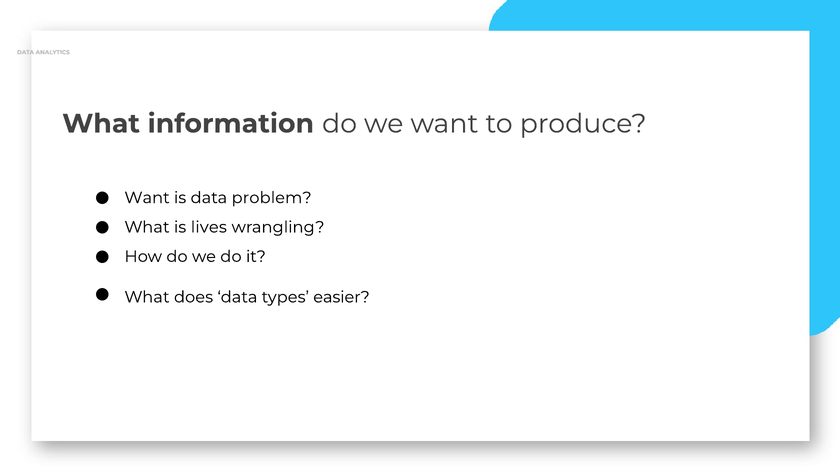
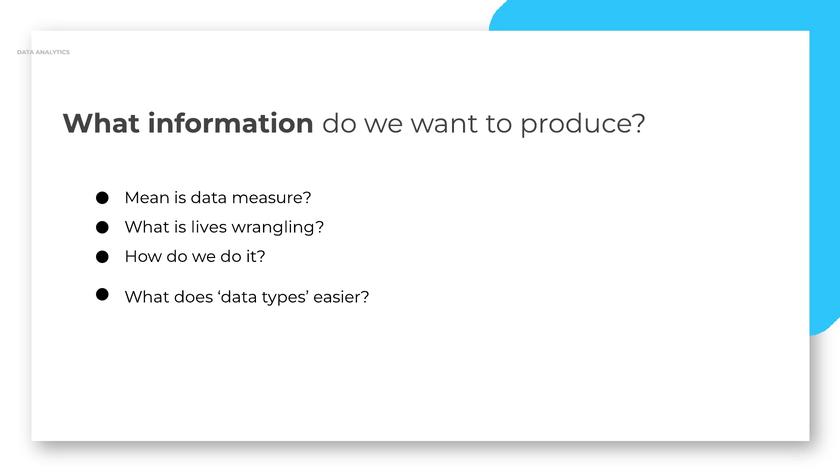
Want: Want -> Mean (147, 198)
problem: problem -> measure (272, 198)
